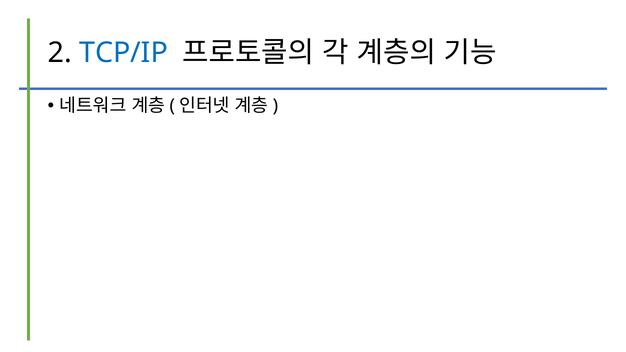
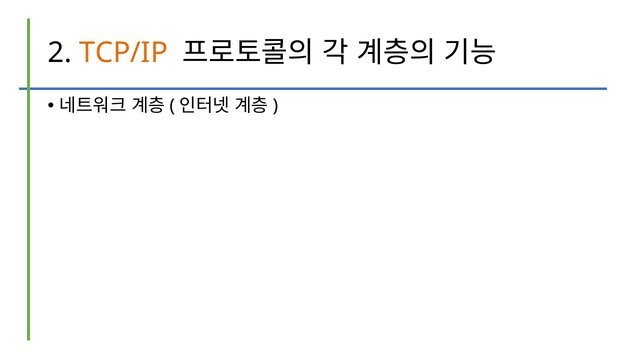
TCP/IP colour: blue -> orange (124, 53)
